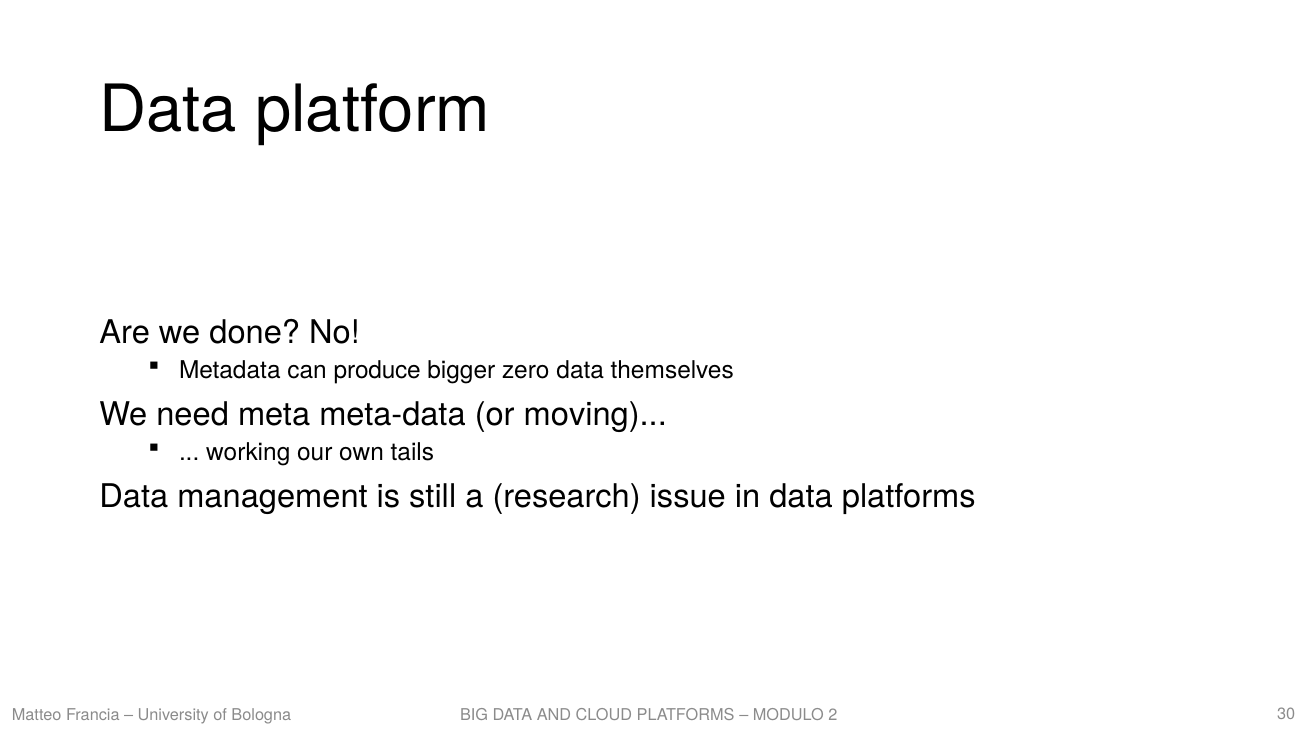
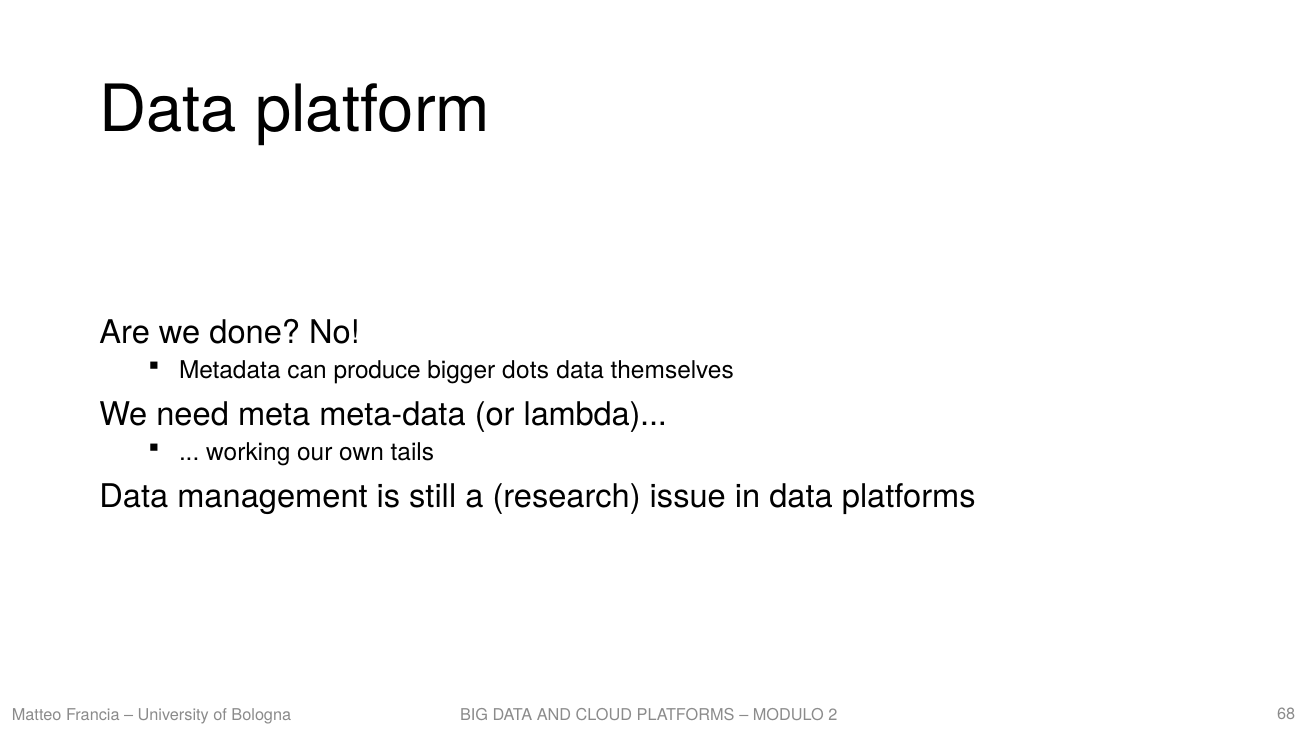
zero: zero -> dots (526, 370)
moving: moving -> lambda (595, 415)
30: 30 -> 68 (1286, 714)
